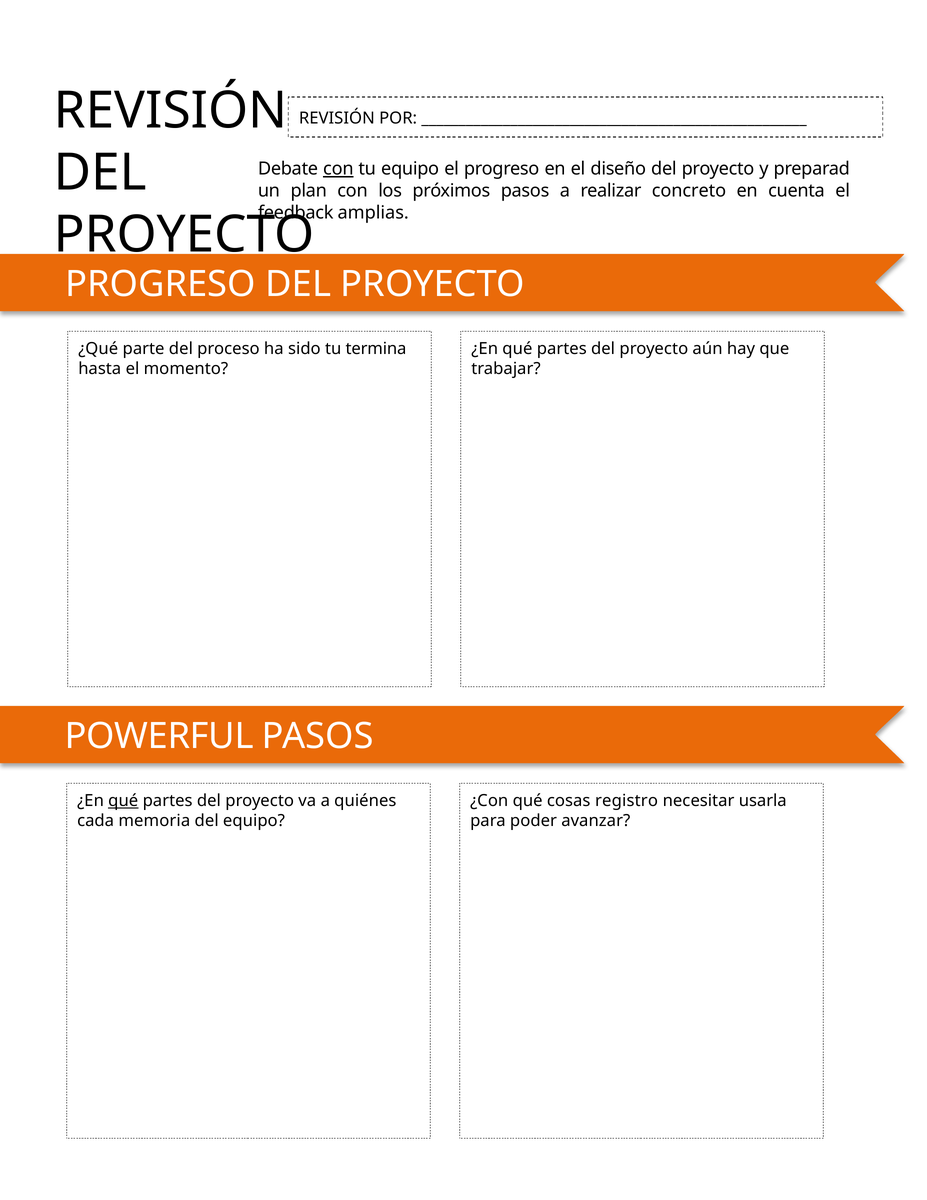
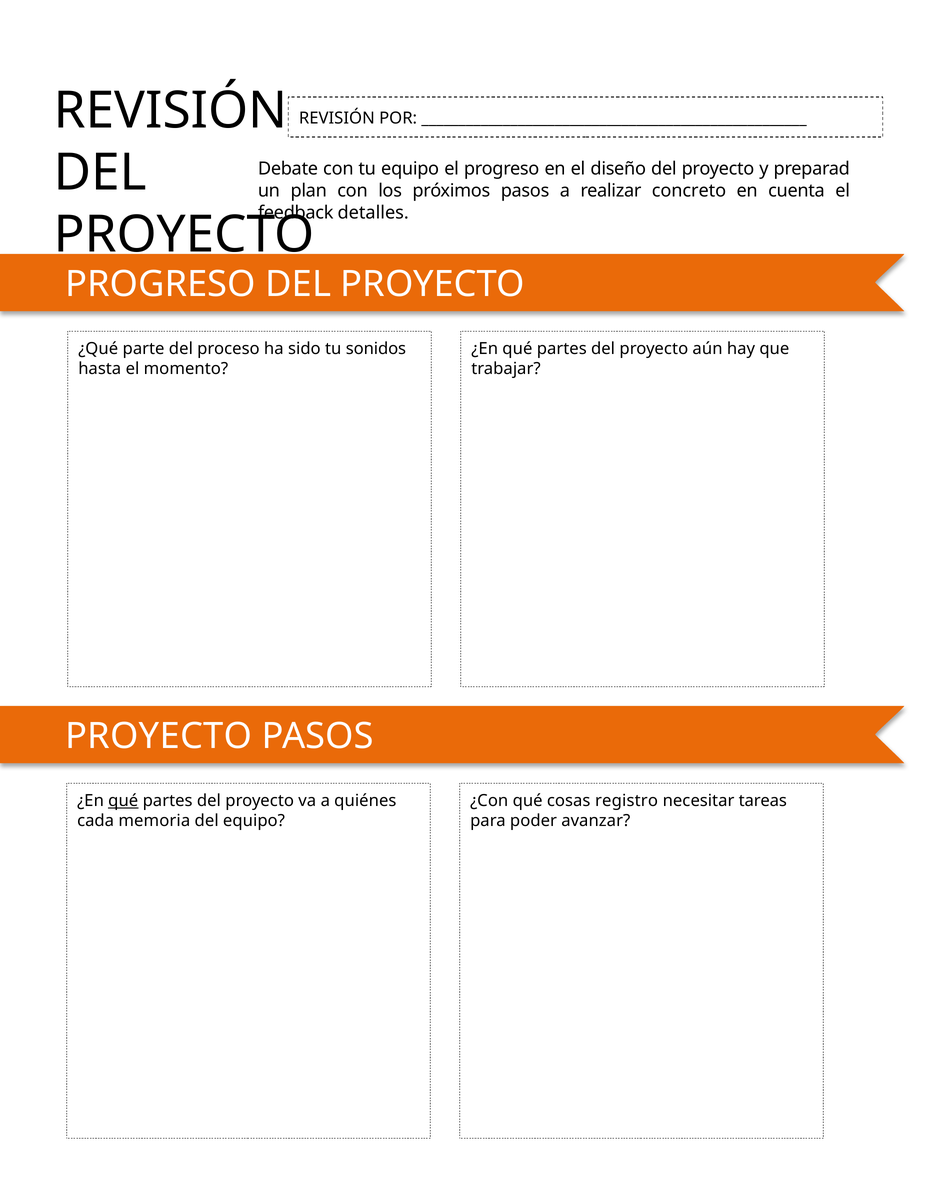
con underline: present -> none (338, 169)
amplias: amplias -> detalles (373, 213)
termina: termina -> sonidos (376, 349)
POWERFUL: POWERFUL -> PROYECTO (159, 736)
usarla: usarla -> tareas (763, 800)
